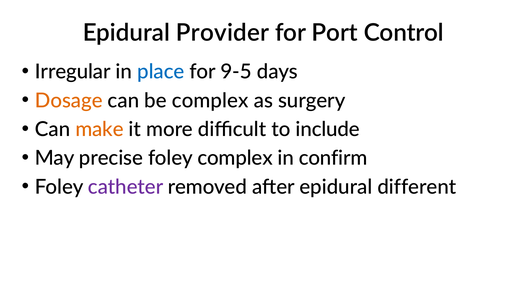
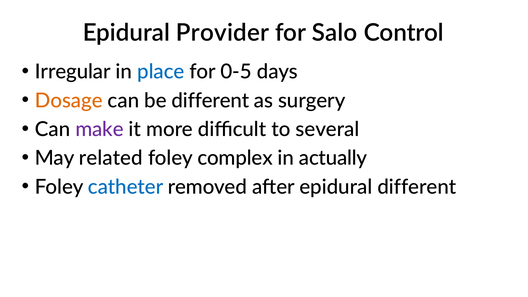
Port: Port -> Salo (335, 33)
9-5: 9-5 -> 0-5 (236, 72)
be complex: complex -> different (210, 101)
make colour: orange -> purple (99, 129)
include: include -> several (328, 129)
precise: precise -> related (111, 158)
confirm: confirm -> actually (333, 158)
catheter colour: purple -> blue (126, 187)
